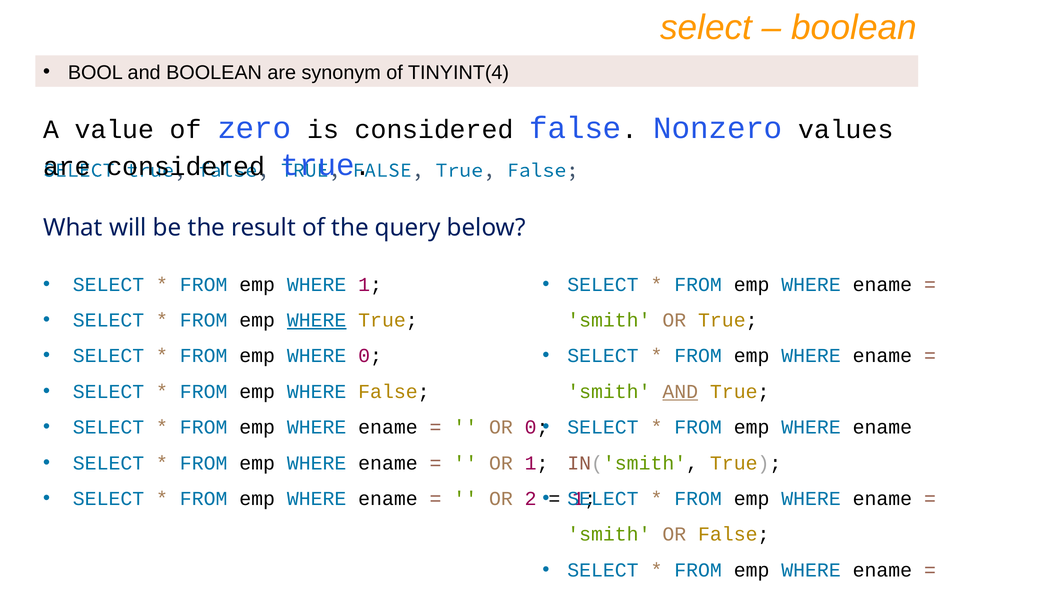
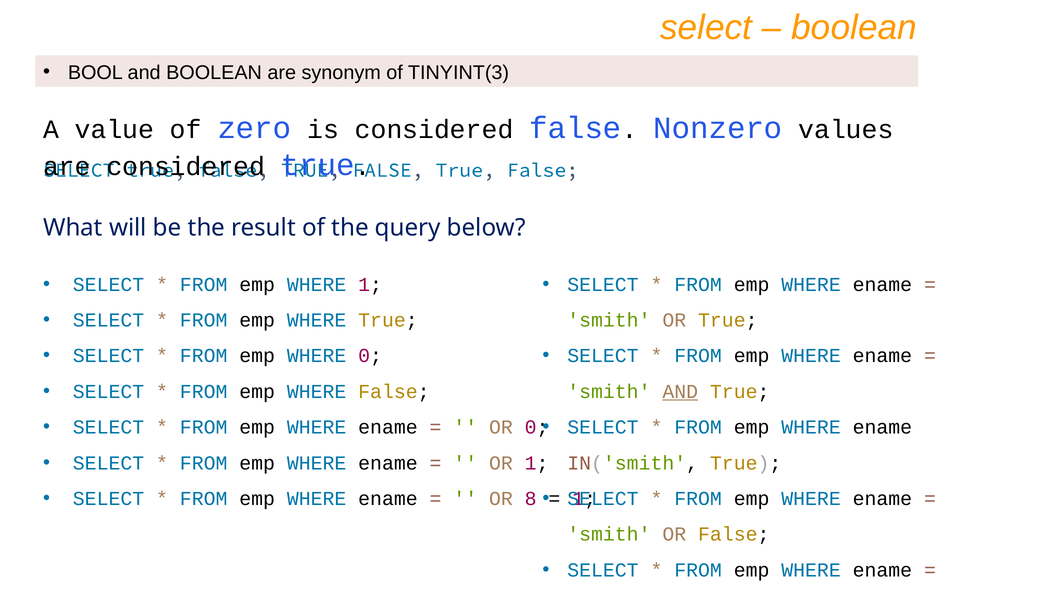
TINYINT(4: TINYINT(4 -> TINYINT(3 (459, 72)
WHERE underline: present -> none (317, 320)
2: 2 -> 8 (531, 498)
